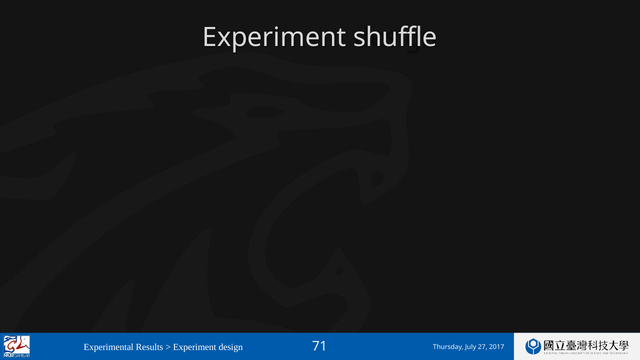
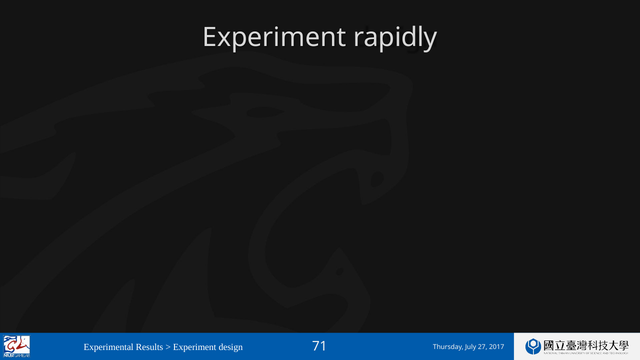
shuffle: shuffle -> rapidly (395, 37)
